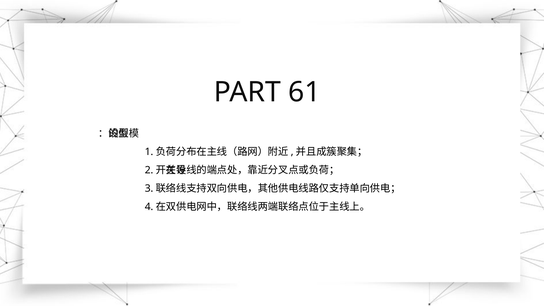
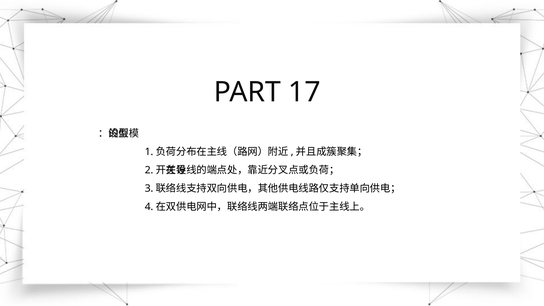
61: 61 -> 17 (305, 92)
